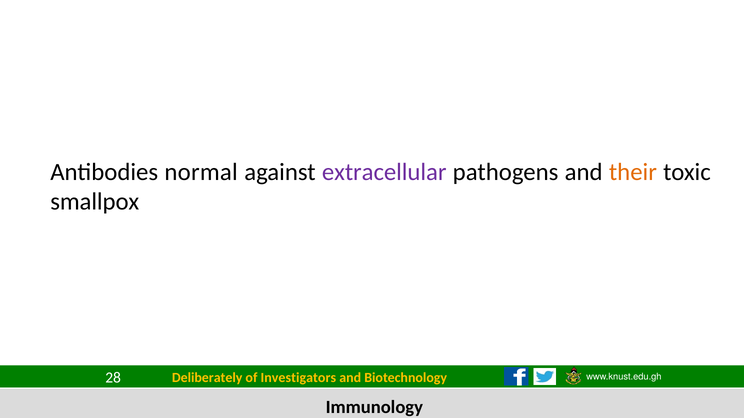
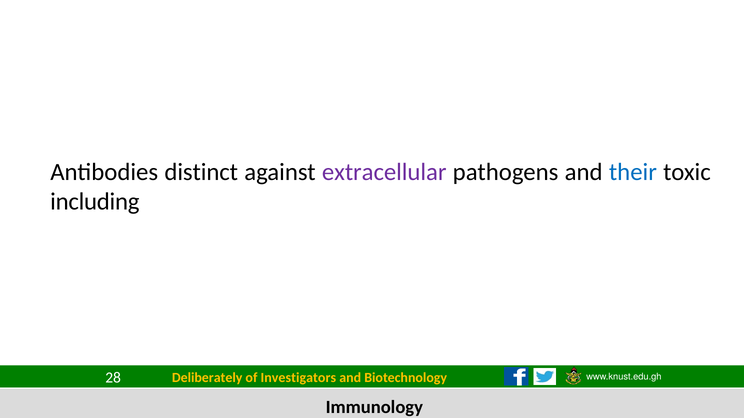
normal: normal -> distinct (201, 172)
their colour: orange -> blue (633, 172)
smallpox: smallpox -> including (95, 202)
